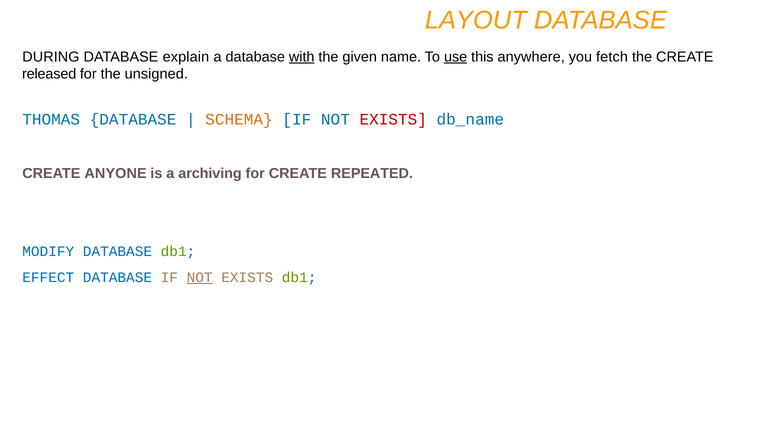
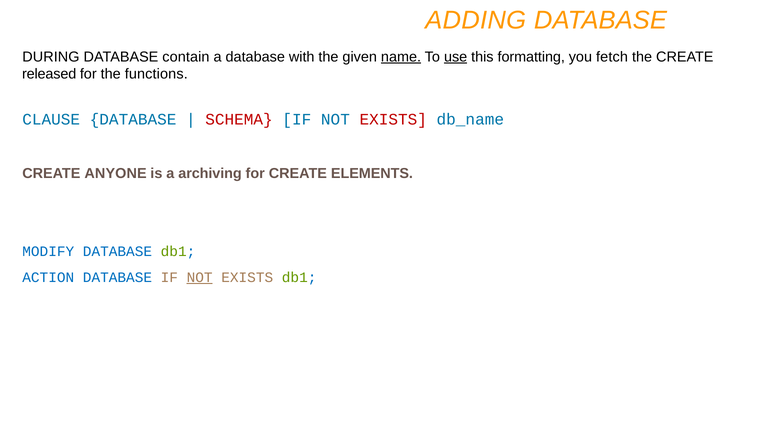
LAYOUT: LAYOUT -> ADDING (476, 20)
explain: explain -> contain (186, 57)
with underline: present -> none (302, 57)
name underline: none -> present (401, 57)
anywhere: anywhere -> formatting (531, 57)
unsigned: unsigned -> functions (156, 74)
THOMAS: THOMAS -> CLAUSE (51, 120)
SCHEMA colour: orange -> red (239, 120)
REPEATED: REPEATED -> ELEMENTS (372, 173)
EFFECT: EFFECT -> ACTION (48, 277)
